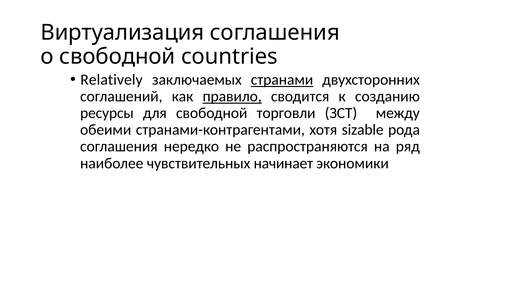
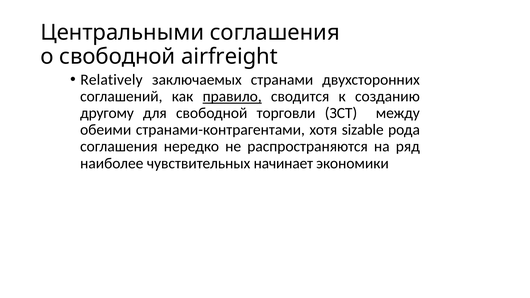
Виртуализация: Виртуализация -> Центральными (122, 33)
countries: countries -> airfreight (229, 56)
странами underline: present -> none (282, 80)
ресурсы: ресурсы -> другому (107, 113)
